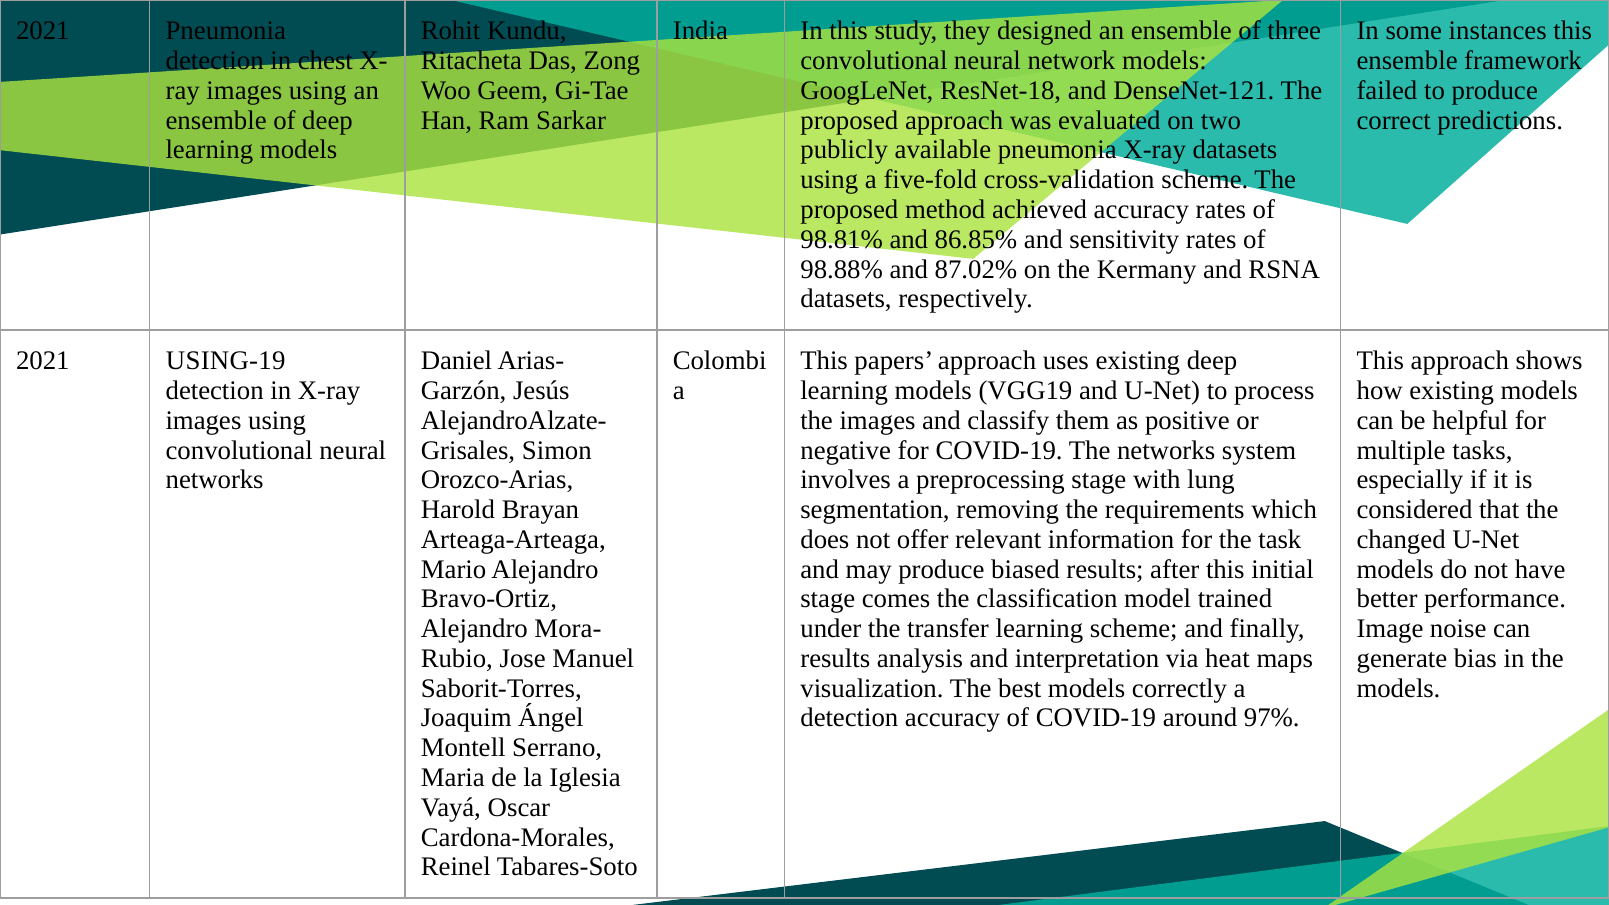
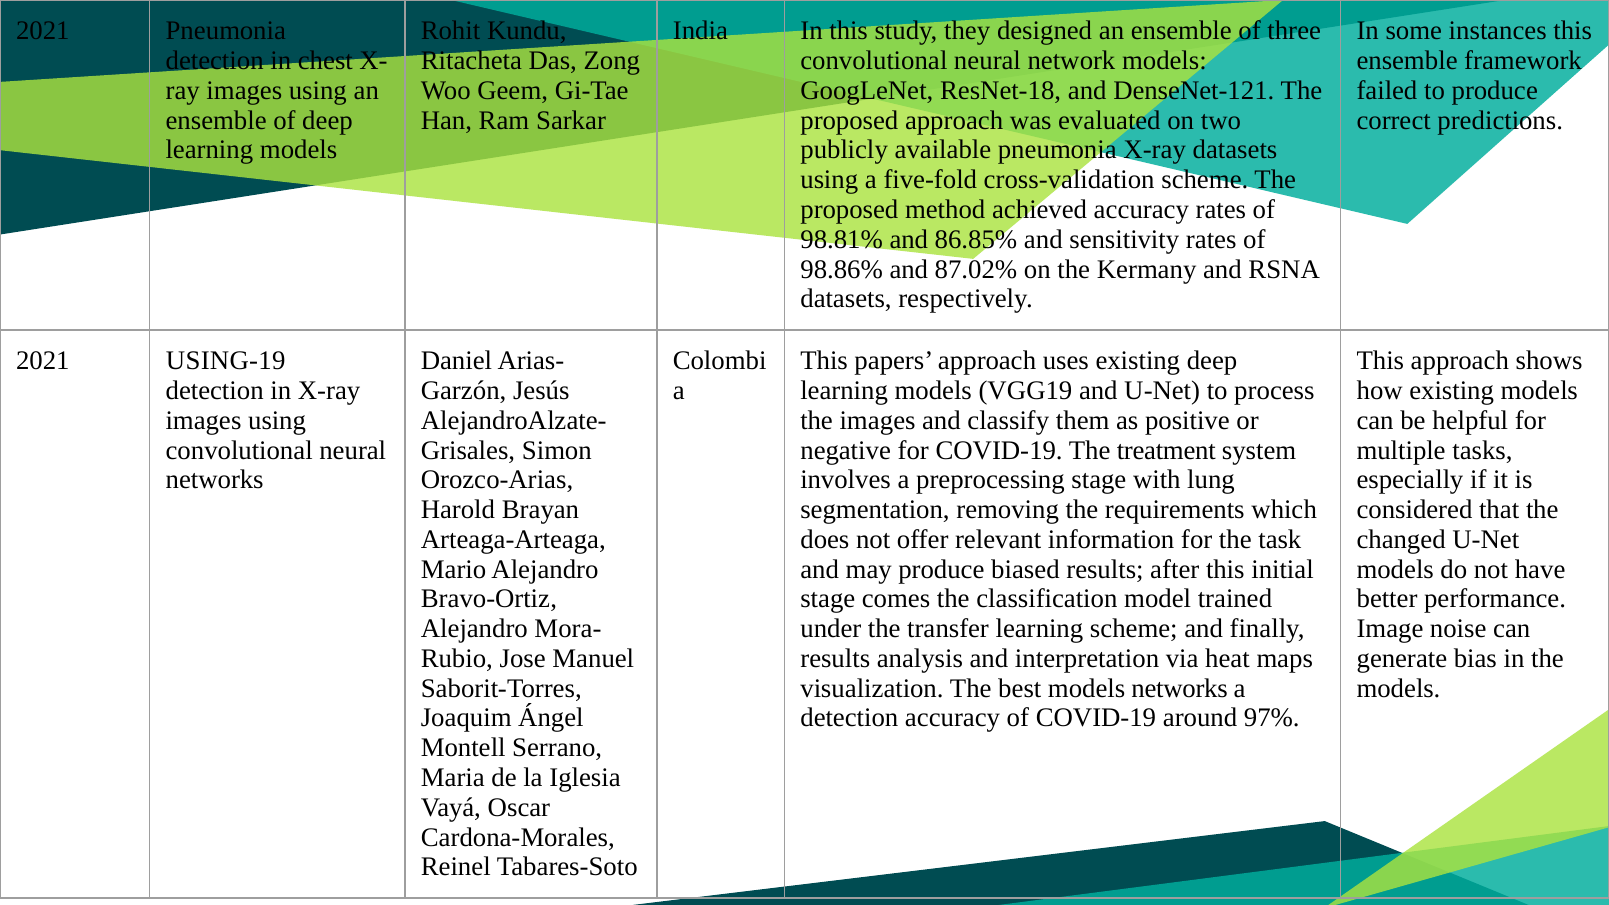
98.88%: 98.88% -> 98.86% (842, 269)
The networks: networks -> treatment (1166, 450)
models correctly: correctly -> networks (1180, 688)
